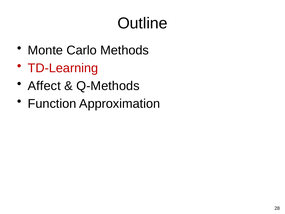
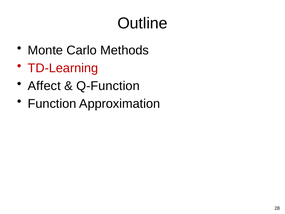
Q-Methods: Q-Methods -> Q-Function (108, 86)
